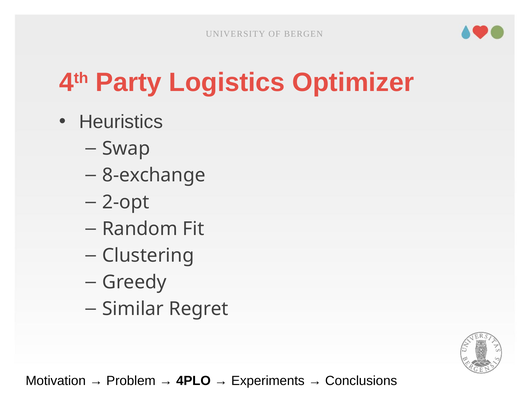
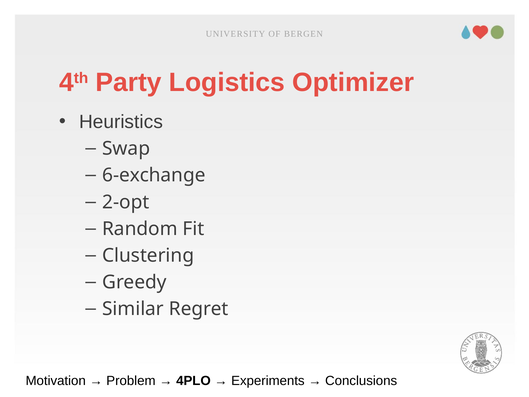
8-exchange: 8-exchange -> 6-exchange (154, 175)
